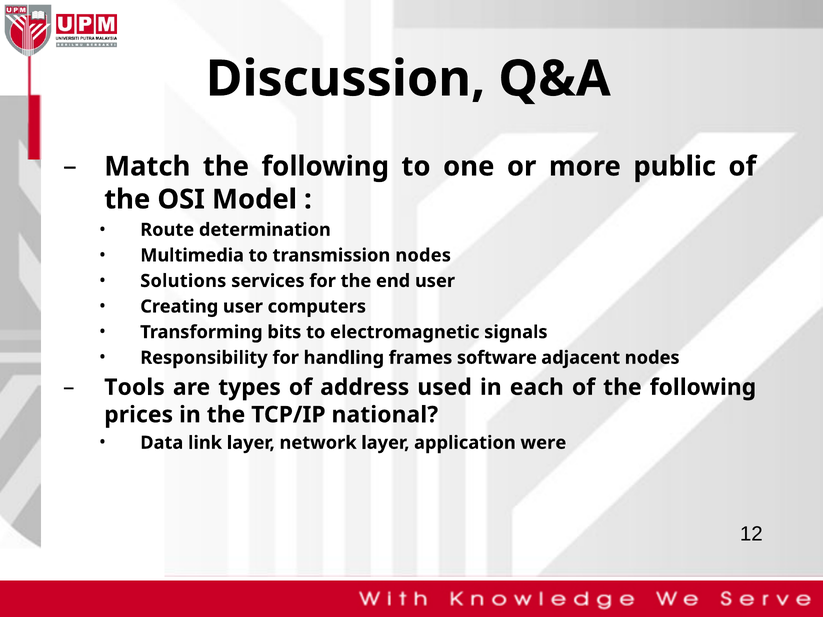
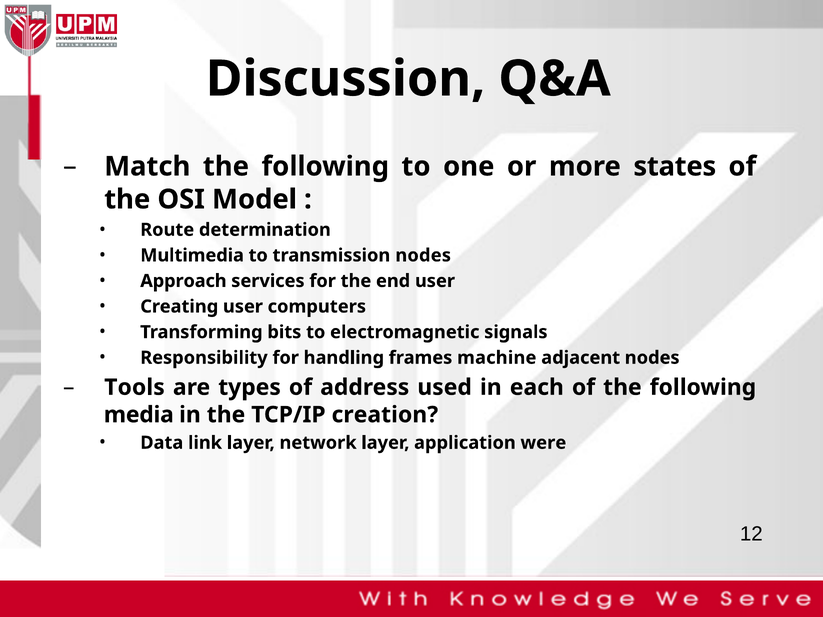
public: public -> states (675, 167)
Solutions: Solutions -> Approach (183, 281)
software: software -> machine (497, 358)
prices: prices -> media (139, 415)
national: national -> creation (385, 415)
